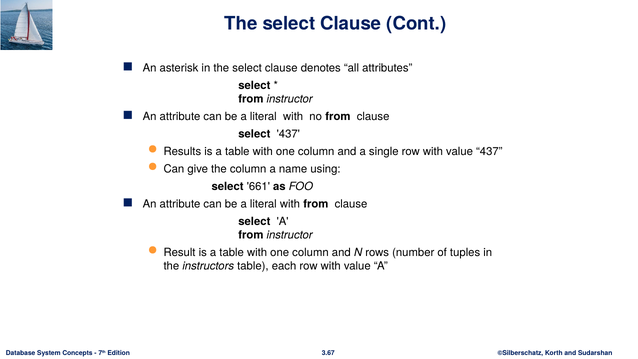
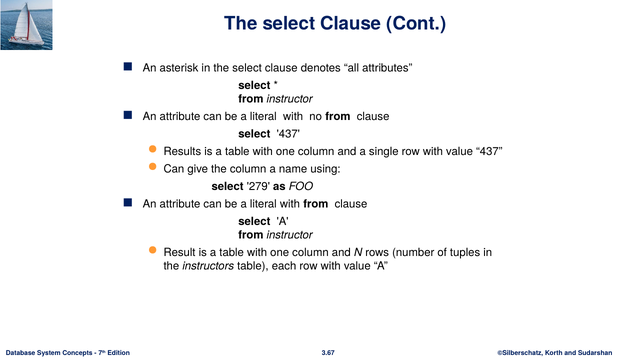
661: 661 -> 279 (258, 186)
